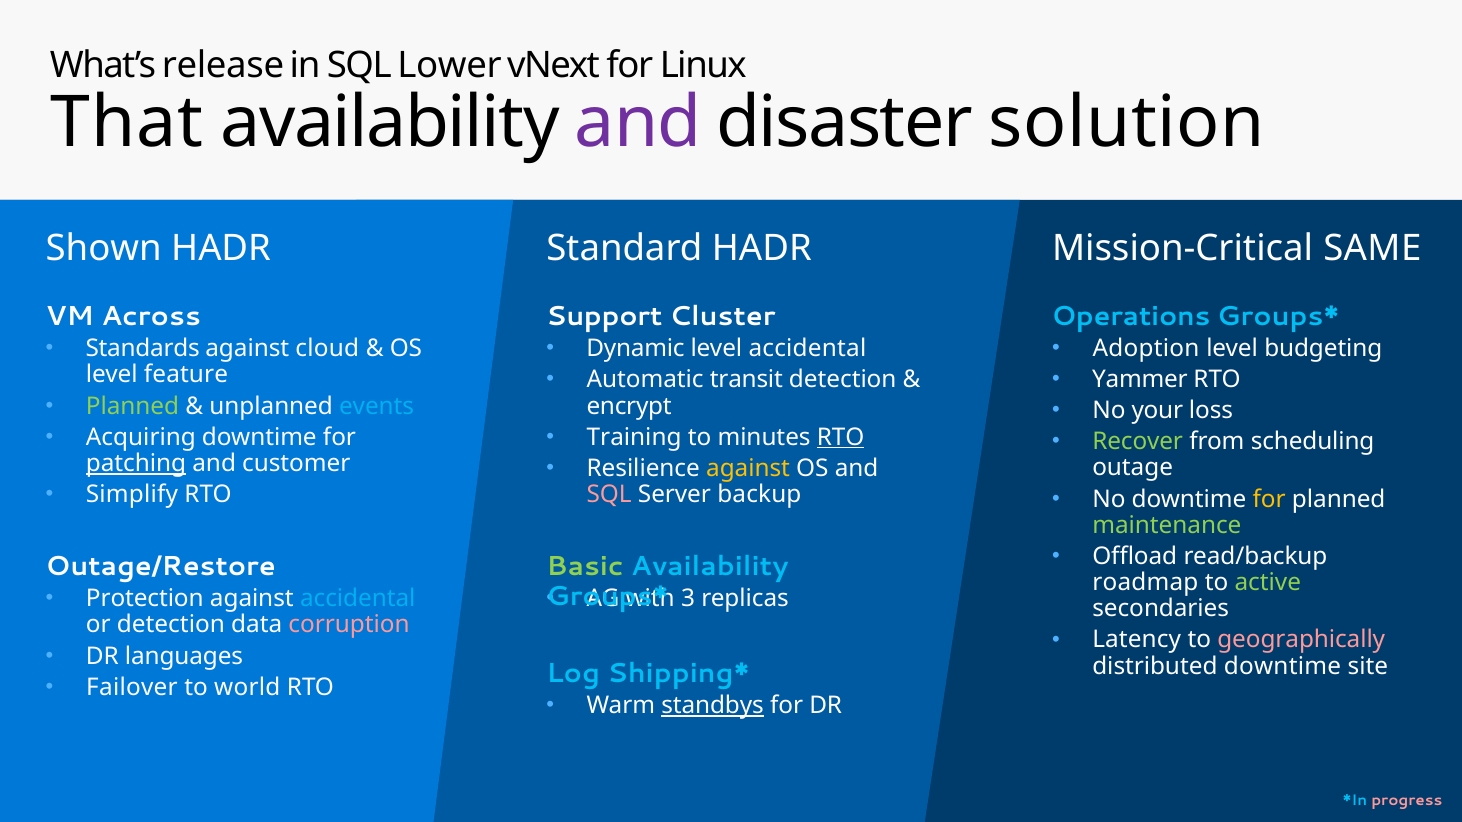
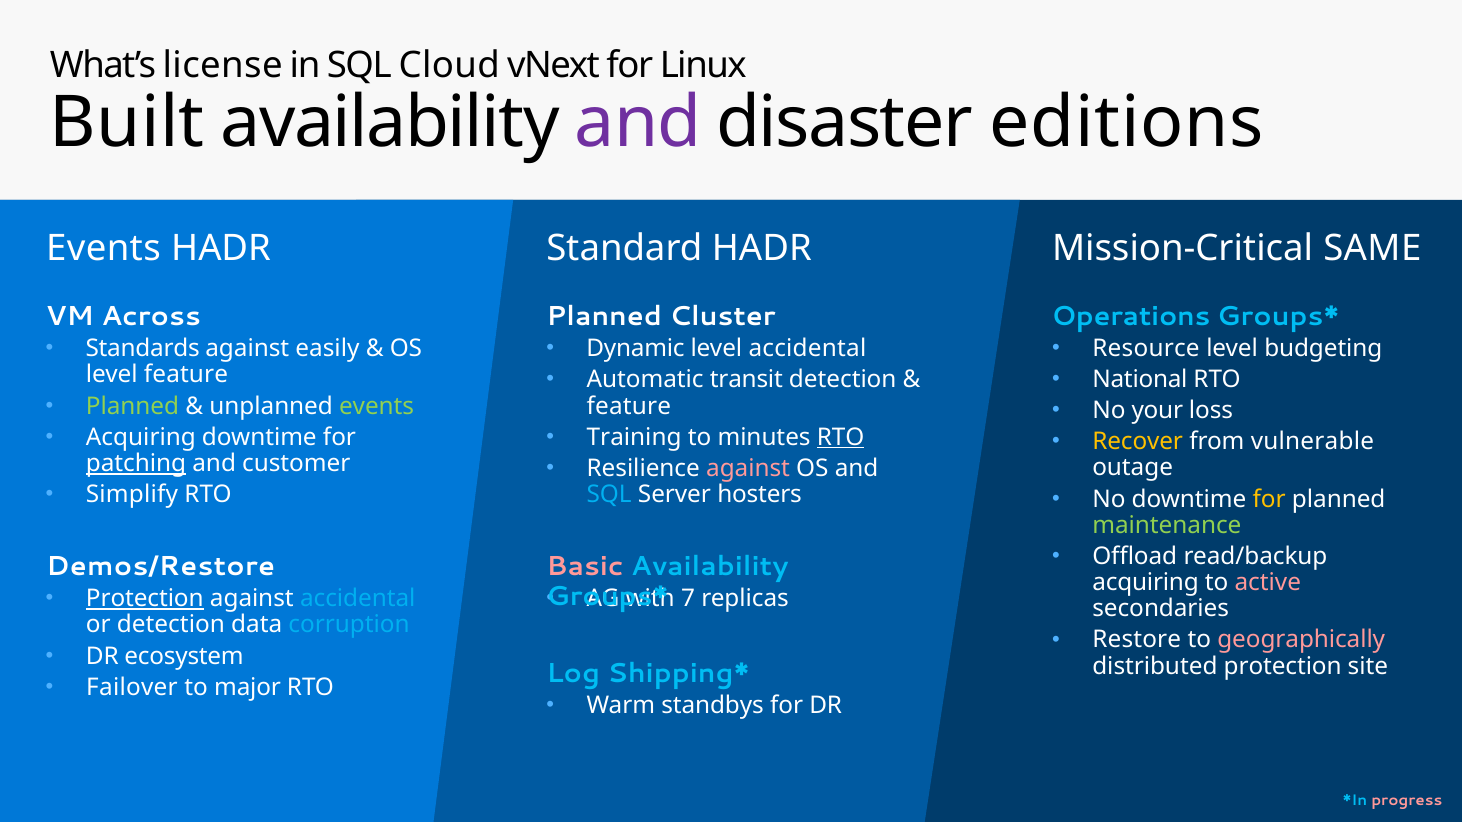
release: release -> license (223, 65)
Lower: Lower -> Cloud (449, 65)
That: That -> Built (127, 123)
solution: solution -> editions (1127, 123)
Shown: Shown -> Events (103, 249)
Support: Support -> Planned (604, 317)
Adoption: Adoption -> Resource (1146, 348)
cloud: cloud -> easily (327, 349)
Yammer: Yammer -> National (1140, 380)
events colour: light blue -> light green (377, 406)
encrypt: encrypt -> feature (629, 406)
Recover colour: light green -> yellow (1138, 442)
scheduling: scheduling -> vulnerable (1312, 442)
against colour: yellow -> pink (748, 468)
SQL colour: pink -> light blue (609, 495)
backup: backup -> hosters (760, 495)
Outage/Restore: Outage/Restore -> Demos/Restore (161, 567)
Basic colour: light green -> pink (585, 567)
roadmap: roadmap -> acquiring (1146, 583)
active colour: light green -> pink (1268, 583)
Protection underline: none -> present (145, 599)
3: 3 -> 7 (688, 599)
corruption colour: pink -> light blue (349, 625)
Latency: Latency -> Restore (1137, 640)
languages: languages -> ecosystem (184, 656)
distributed downtime: downtime -> protection (1283, 666)
world: world -> major (248, 687)
standbys underline: present -> none (713, 706)
